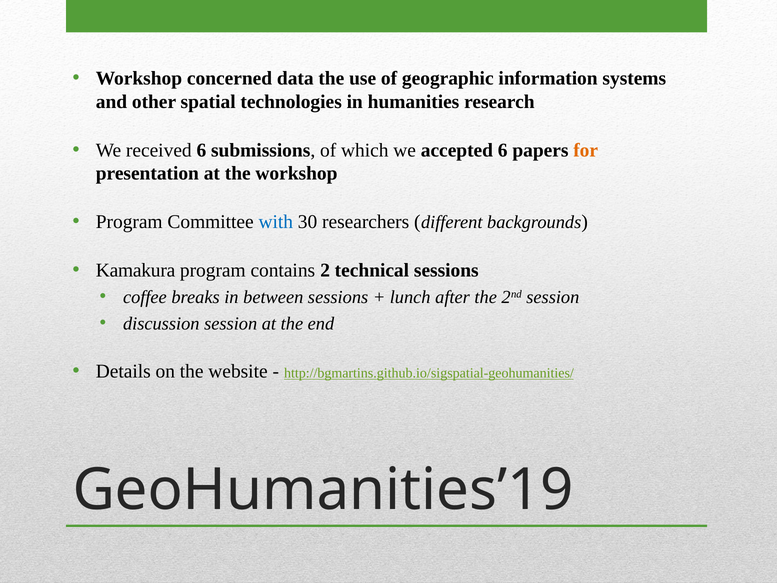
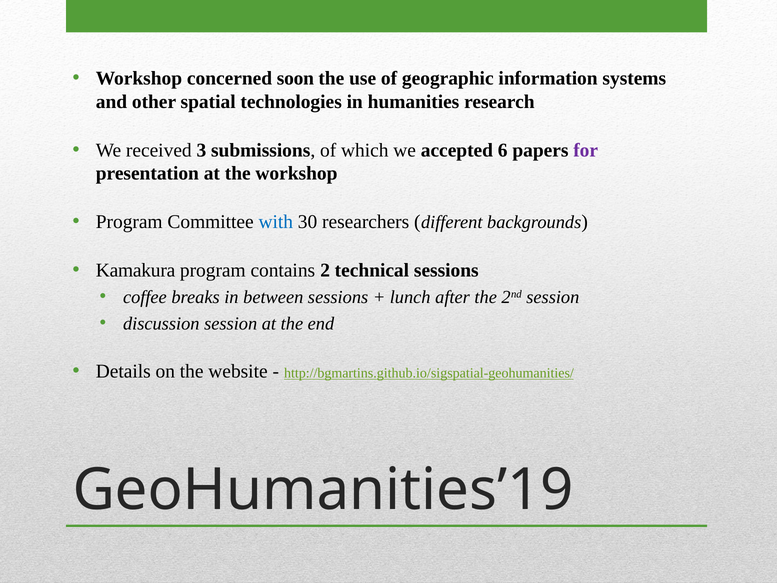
data: data -> soon (295, 78)
received 6: 6 -> 3 (201, 150)
for colour: orange -> purple (586, 150)
